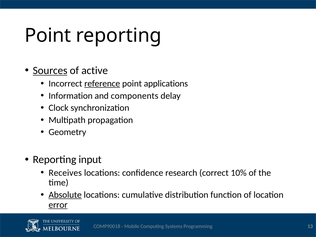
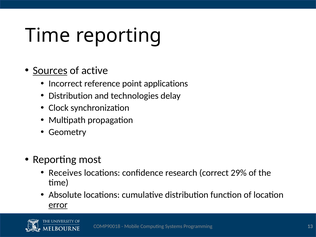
Point: Point -> Time (48, 35)
reference underline: present -> none (102, 84)
Information: Information -> Distribution (71, 96)
components: components -> technologies (135, 96)
input: input -> most (90, 160)
10%: 10% -> 29% (239, 173)
Absolute underline: present -> none (65, 195)
